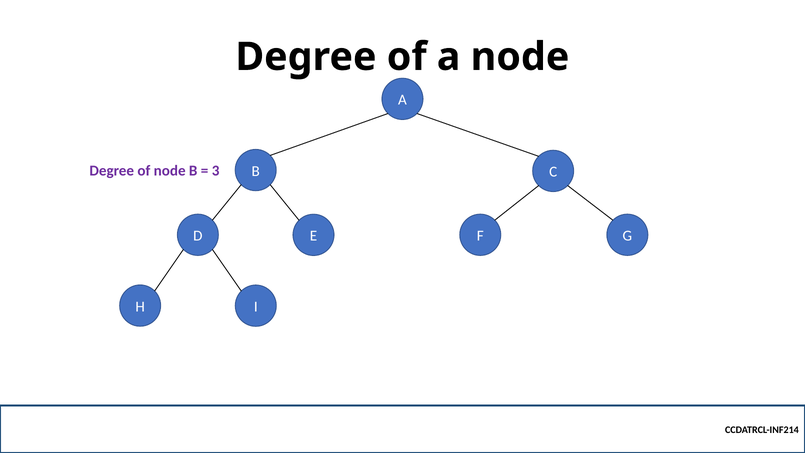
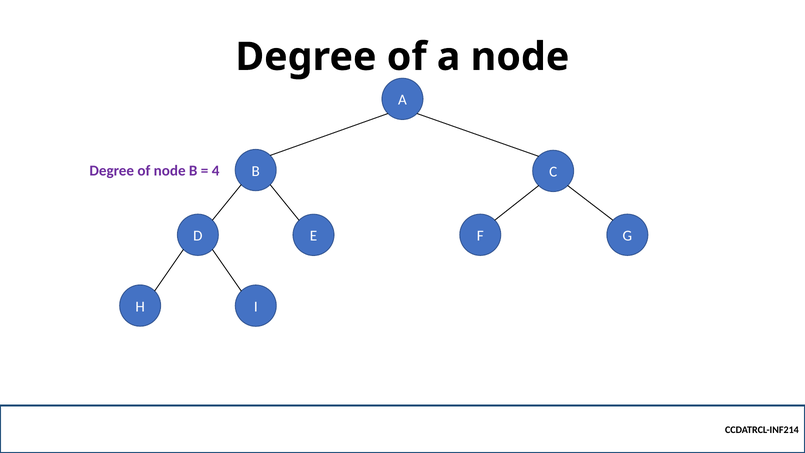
3: 3 -> 4 (216, 171)
